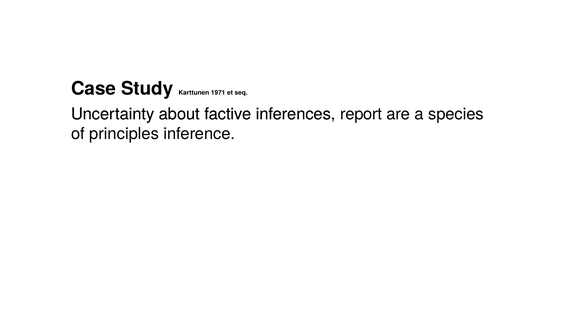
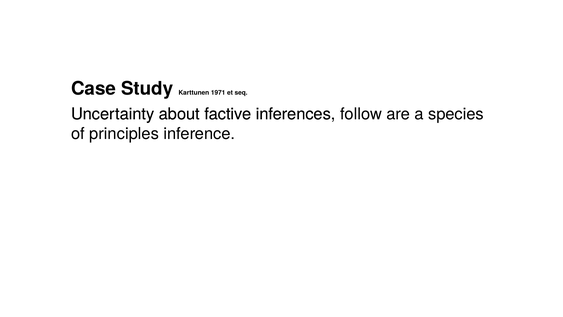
report: report -> follow (361, 114)
